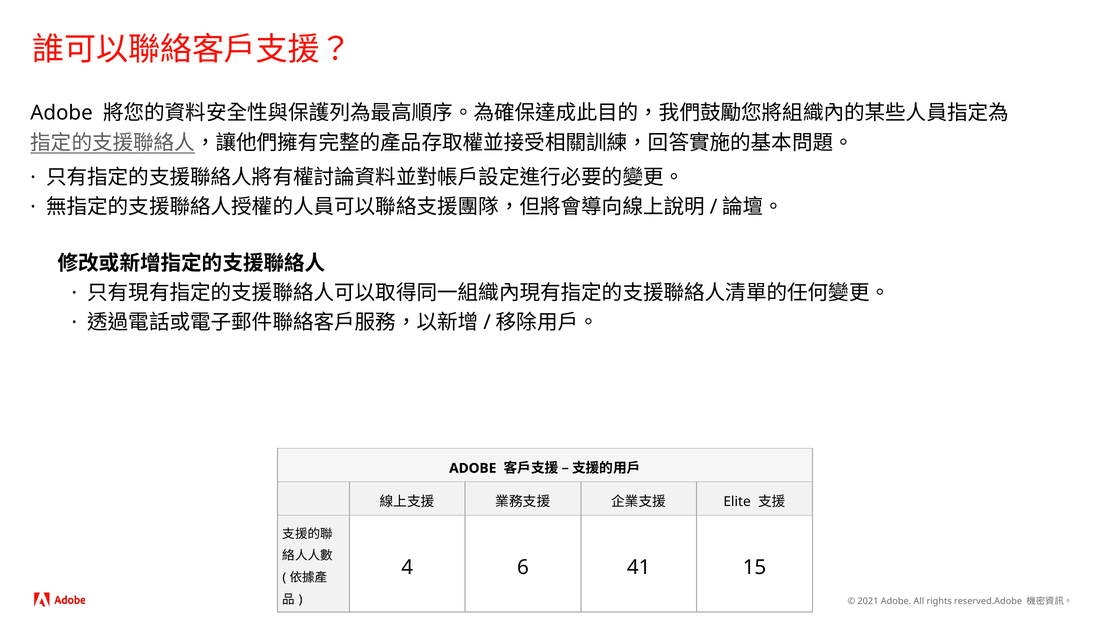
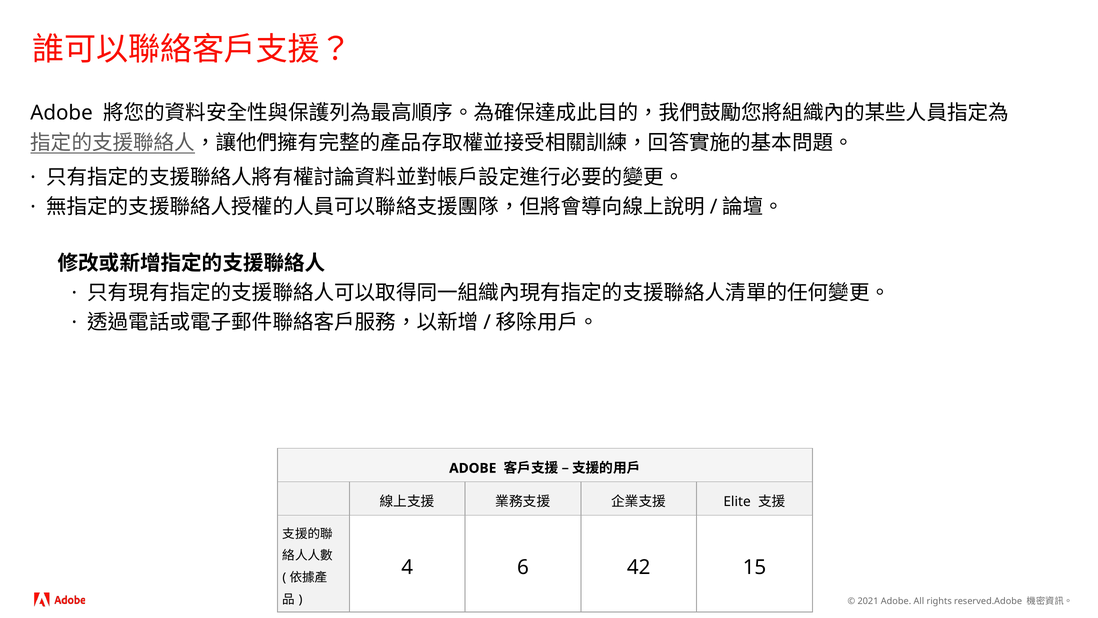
41: 41 -> 42 (639, 567)
